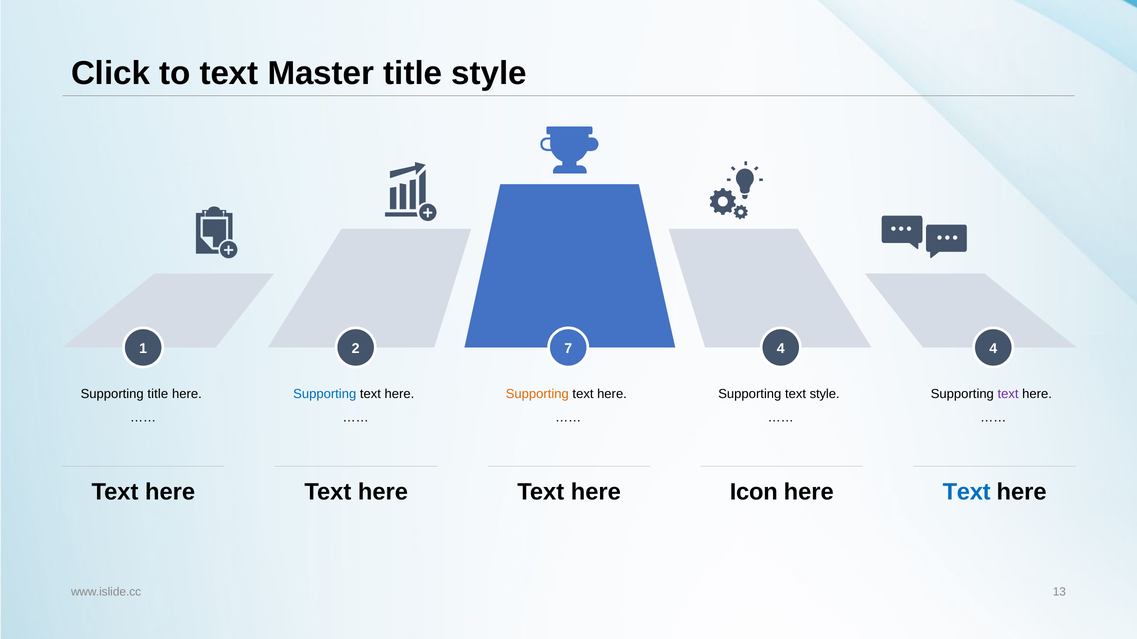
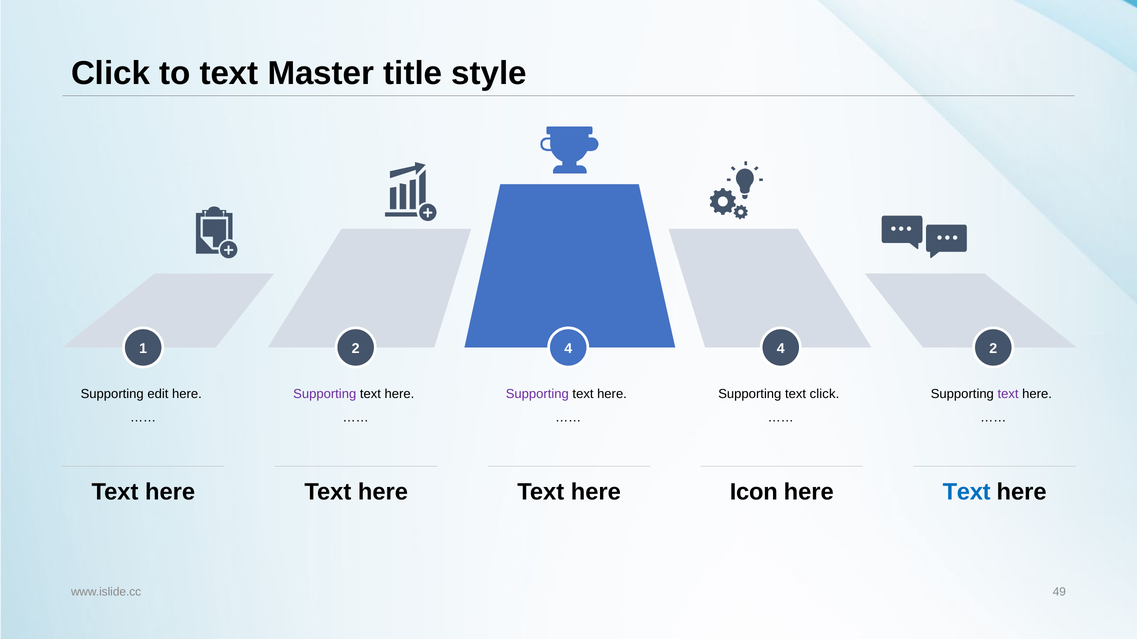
2 7: 7 -> 4 (568, 349)
4 4: 4 -> 2 (993, 349)
Supporting title: title -> edit (158, 394)
Supporting colour: blue -> purple (325, 394)
Supporting colour: orange -> purple (537, 394)
text style: style -> click (824, 394)
13: 13 -> 49 (1059, 592)
